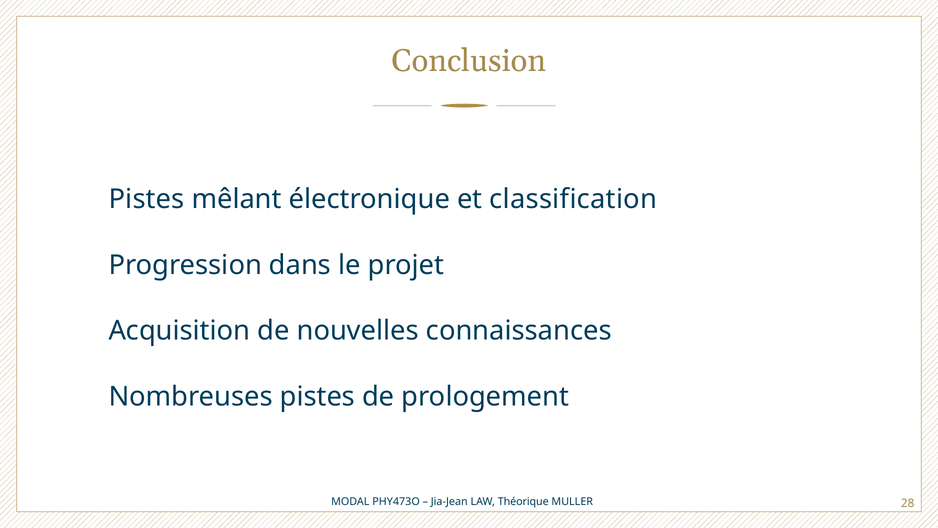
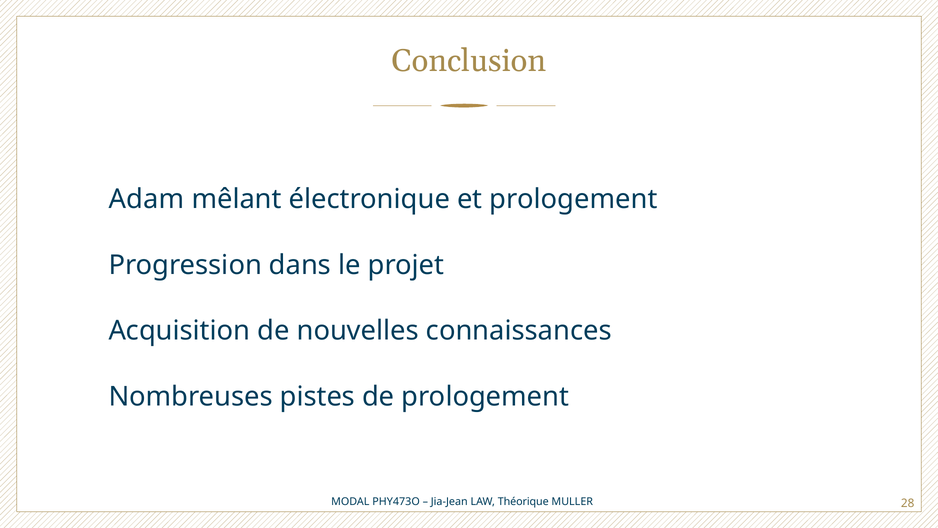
Pistes: Pistes -> Adam (147, 199)
et classification: classification -> prologement (573, 199)
